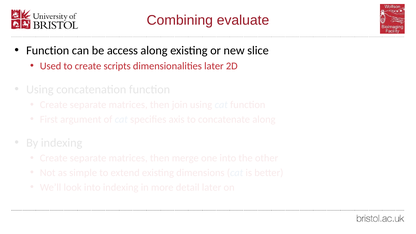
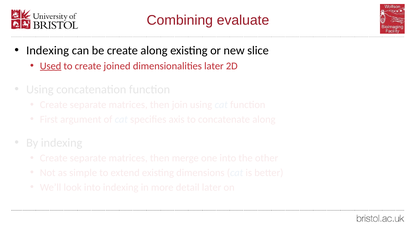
Function: Function -> Indexing (48, 50)
be access: access -> create (122, 50)
Used underline: none -> present (51, 66)
scripts: scripts -> joined (117, 66)
